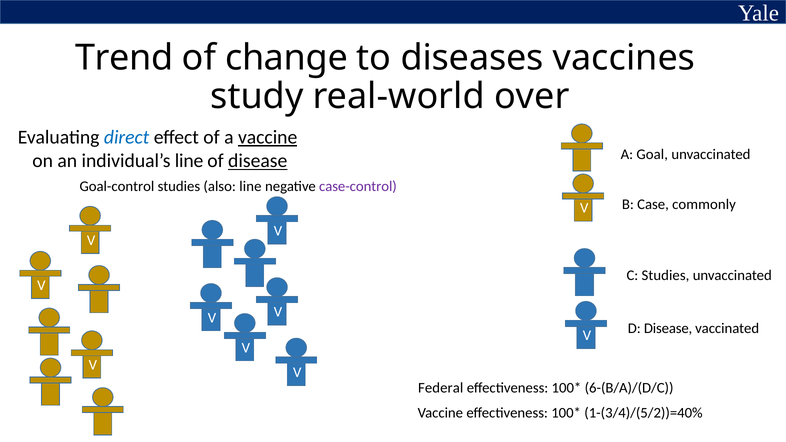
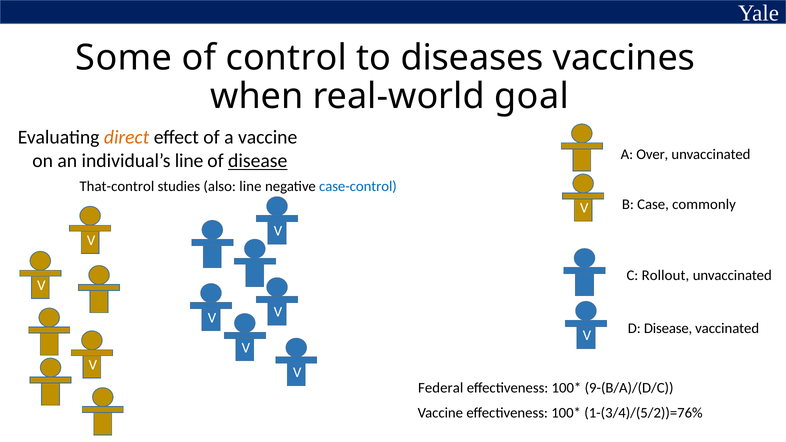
Trend: Trend -> Some (124, 58)
change: change -> control (286, 58)
study: study -> when (257, 97)
over: over -> goal (532, 97)
direct colour: blue -> orange (127, 137)
vaccine underline: present -> none (268, 137)
Goal: Goal -> Over (652, 155)
Goal-control: Goal-control -> That-control (117, 187)
case-control colour: purple -> blue (358, 187)
C Studies: Studies -> Rollout (665, 276)
6-(B/A)/(D/C: 6-(B/A)/(D/C -> 9-(B/A)/(D/C (629, 388)
1-(3/4)/(5/2))=40%: 1-(3/4)/(5/2))=40% -> 1-(3/4)/(5/2))=76% (643, 413)
